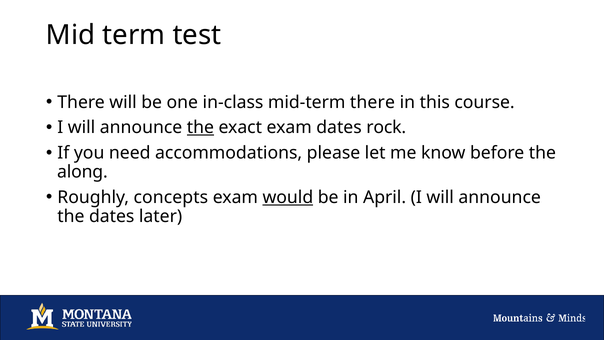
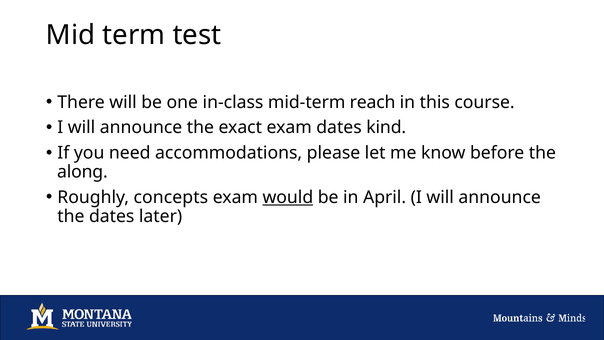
mid-term there: there -> reach (373, 102)
the underline: present -> none (200, 127)
rock: rock -> kind (386, 127)
